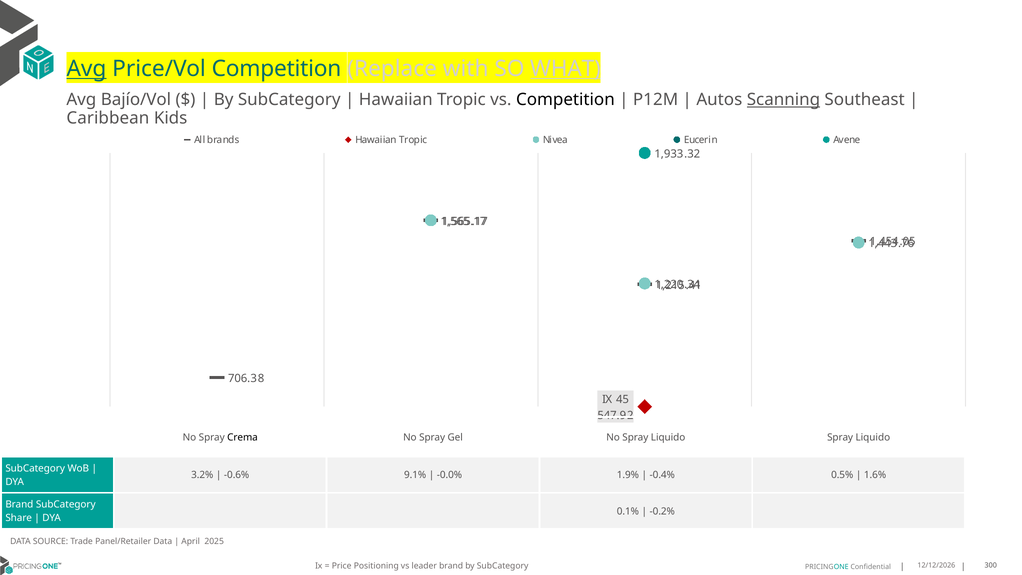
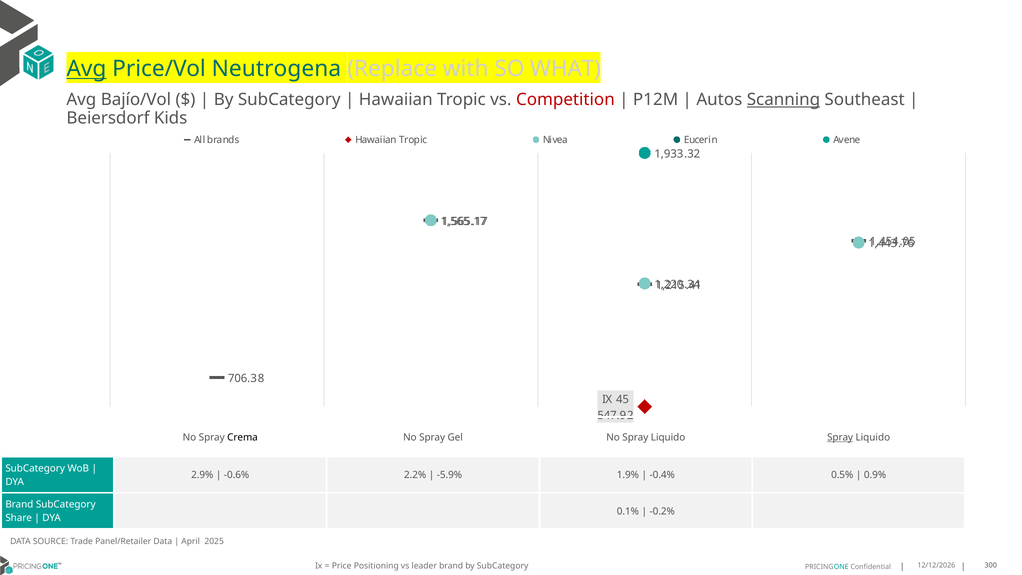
Price/Vol Competition: Competition -> Neutrogena (276, 69)
WHAT underline: present -> none (565, 69)
Competition colour: black -> red (565, 100)
Caribbean: Caribbean -> Beiersdorf (108, 118)
Spray underline: none -> present (840, 437)
3.2%: 3.2% -> 2.9% (202, 475)
9.1%: 9.1% -> 2.2% (415, 475)
-0.0%: -0.0% -> -5.9% (449, 475)
1.6%: 1.6% -> 0.9% (875, 475)
